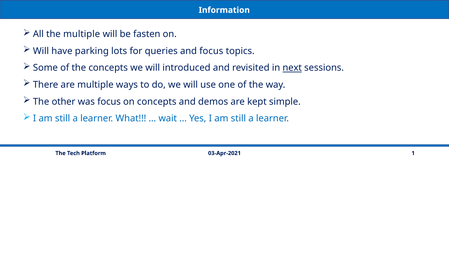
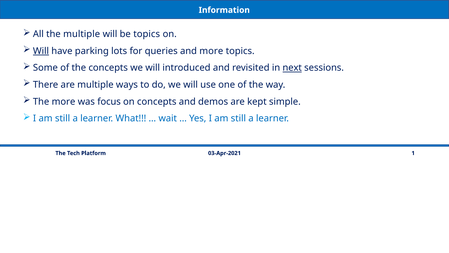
be fasten: fasten -> topics (147, 34)
Will underline: none -> present (41, 51)
and focus: focus -> more (211, 51)
The other: other -> more (63, 101)
